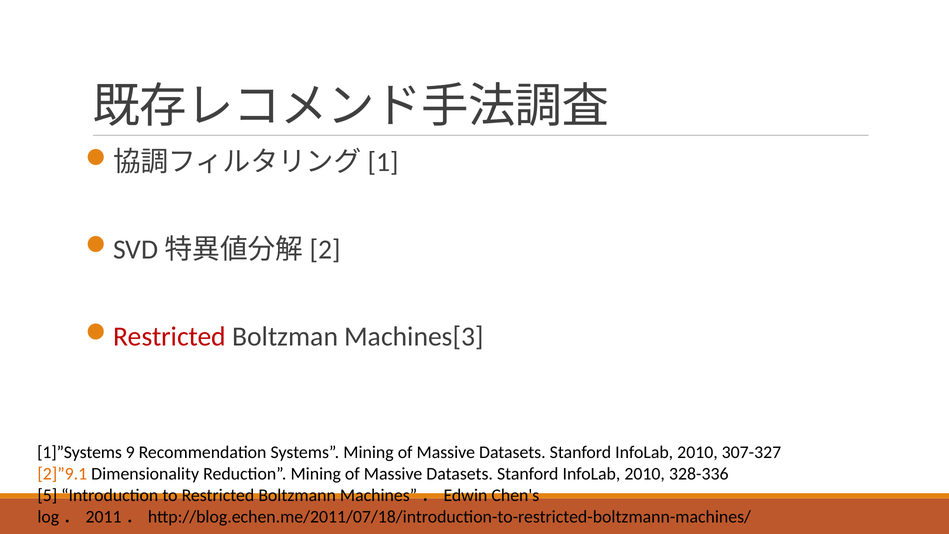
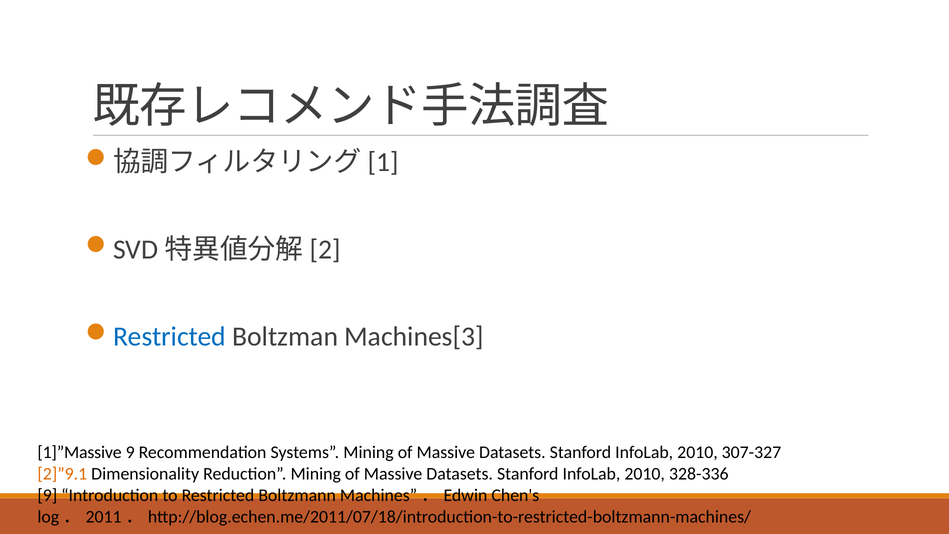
Restricted colour: red -> blue (169, 337)
1]”Systems: 1]”Systems -> 1]”Massive (80, 452)
5: 5 -> 9 (47, 495)
